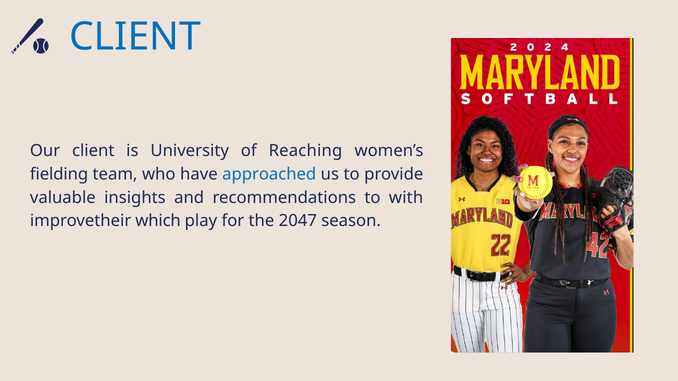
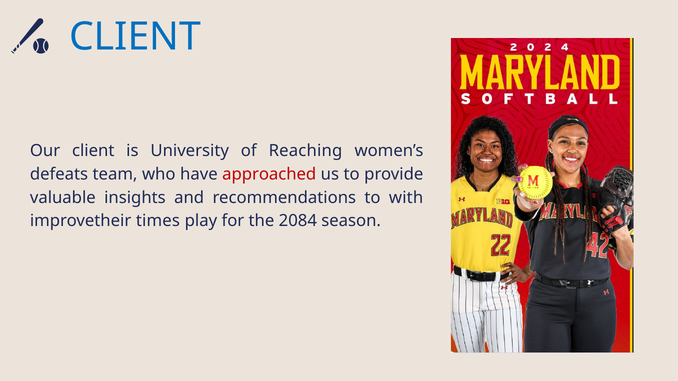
fielding: fielding -> defeats (59, 174)
approached colour: blue -> red (269, 174)
which: which -> times (158, 221)
2047: 2047 -> 2084 (298, 221)
